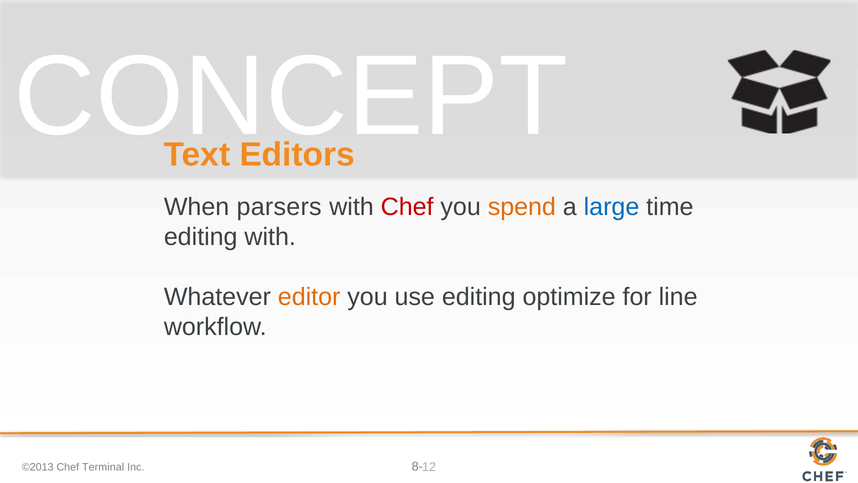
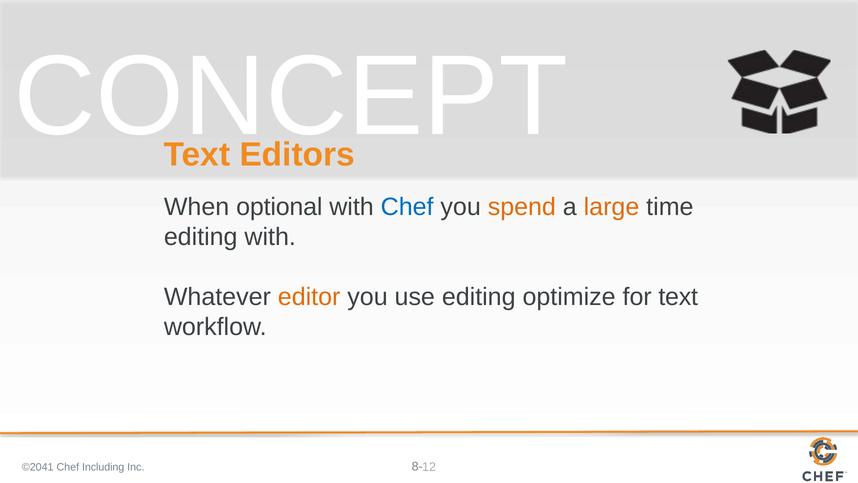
parsers: parsers -> optional (279, 207)
Chef colour: red -> blue (407, 207)
large colour: blue -> orange (612, 207)
for line: line -> text (678, 297)
©2013: ©2013 -> ©2041 (38, 467)
Terminal: Terminal -> Including (103, 467)
